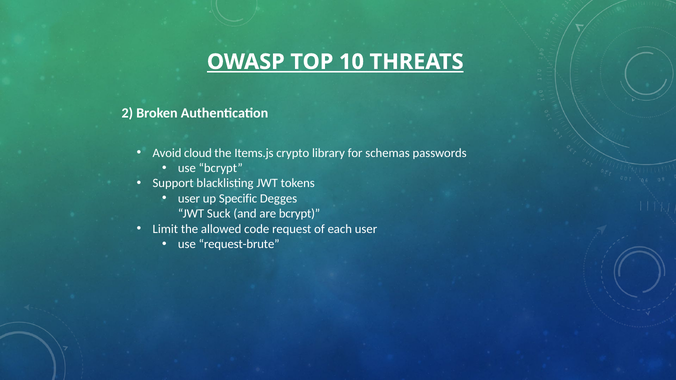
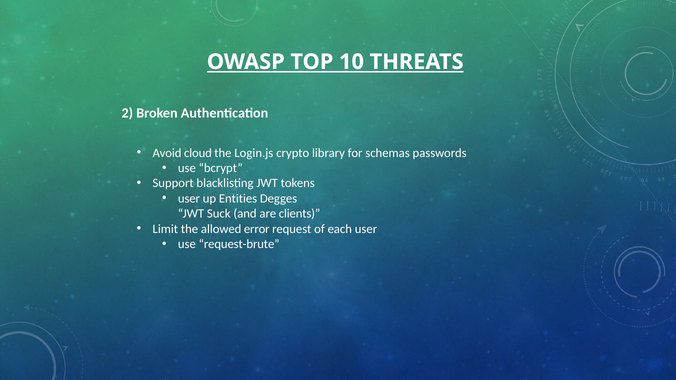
Items.js: Items.js -> Login.js (254, 153)
Specific: Specific -> Entities (238, 199)
are bcrypt: bcrypt -> clients (300, 214)
code: code -> error (257, 229)
